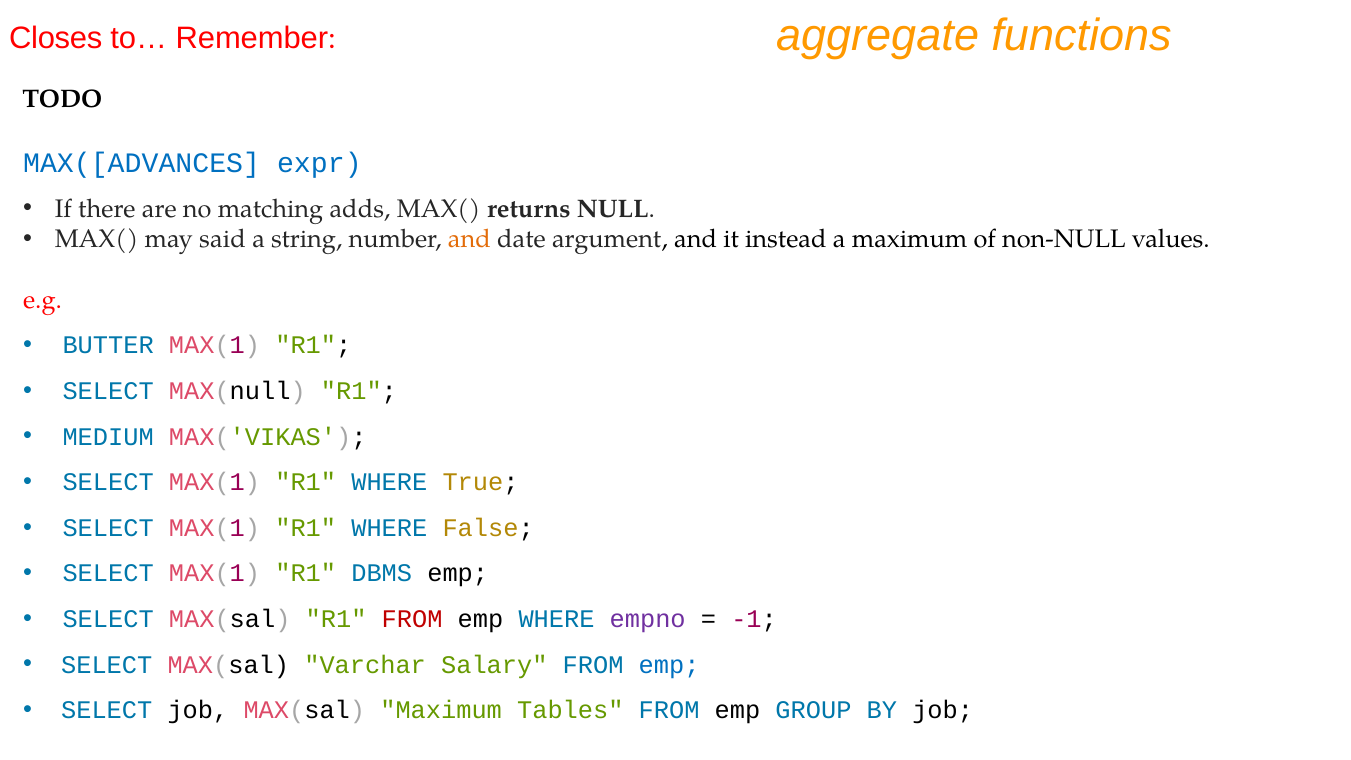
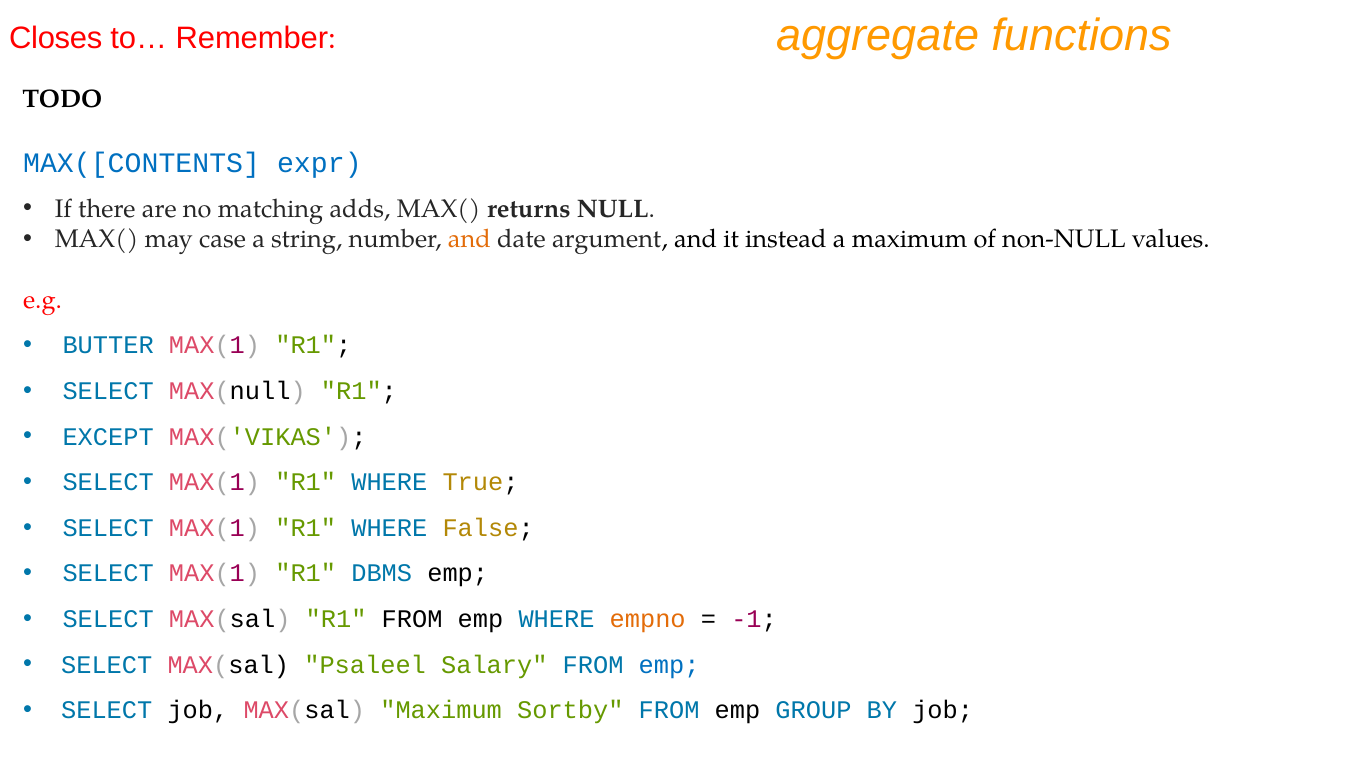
MAX([ADVANCES: MAX([ADVANCES -> MAX([CONTENTS (142, 163)
said: said -> case (223, 239)
MEDIUM: MEDIUM -> EXCEPT (108, 437)
FROM colour: red -> black (412, 619)
empno colour: purple -> orange (648, 619)
Varchar: Varchar -> Psaleel (365, 665)
Tables: Tables -> Sortby (570, 710)
